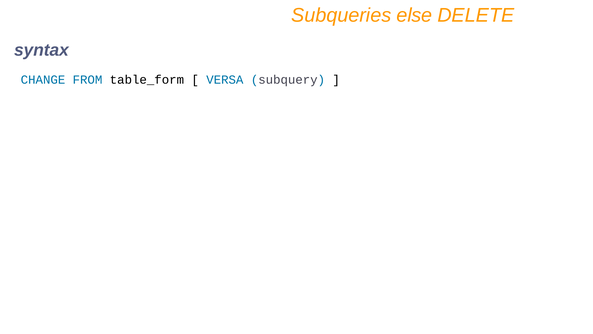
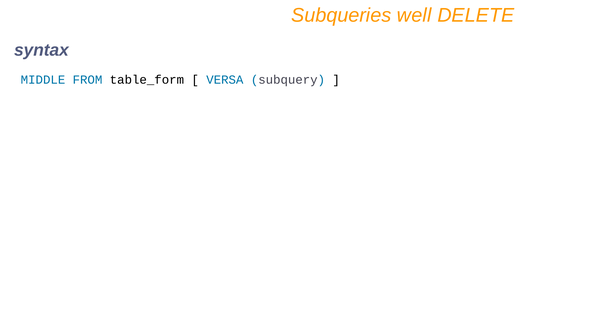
else: else -> well (414, 15)
CHANGE: CHANGE -> MIDDLE (43, 80)
